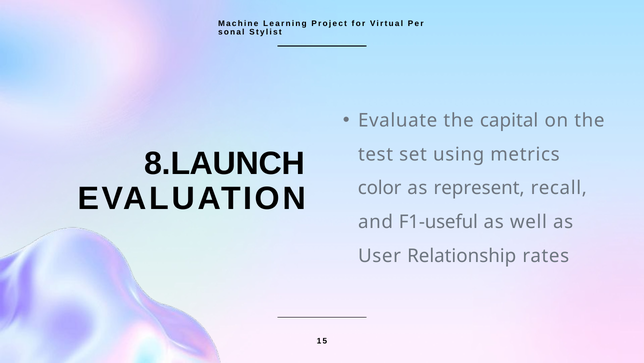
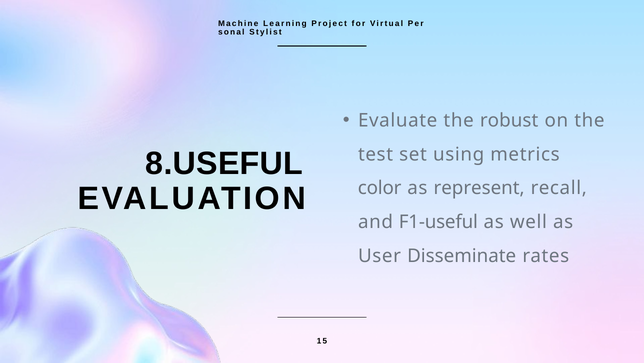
capital: capital -> robust (509, 120)
8.LAUNCH: 8.LAUNCH -> 8.USEFUL (224, 163)
Relationship: Relationship -> Disseminate (462, 255)
